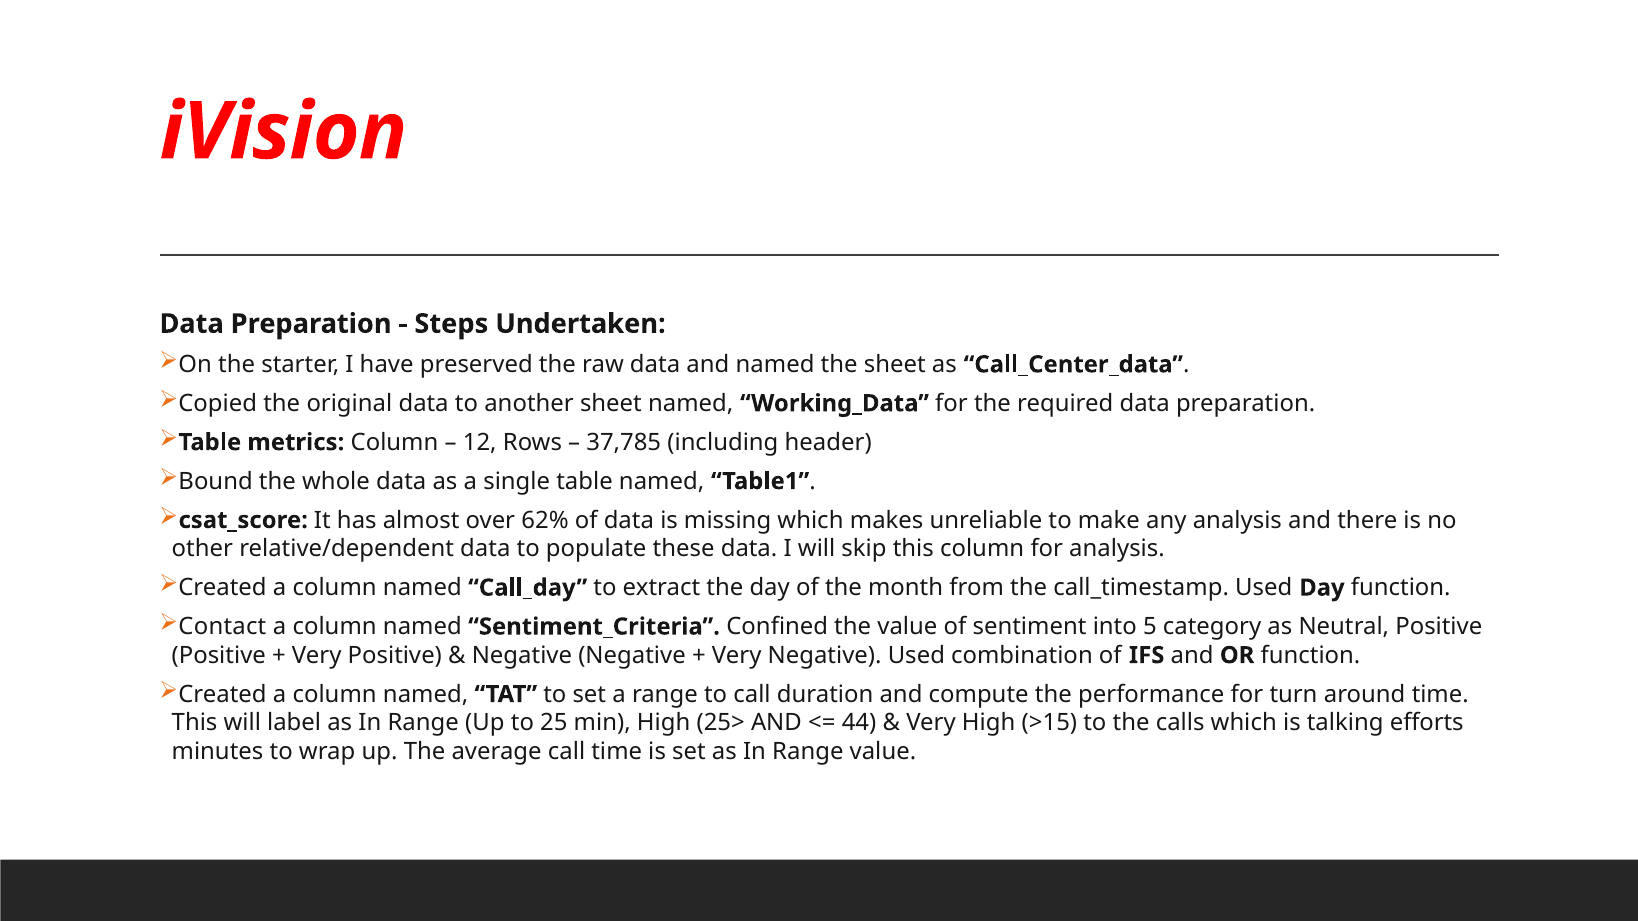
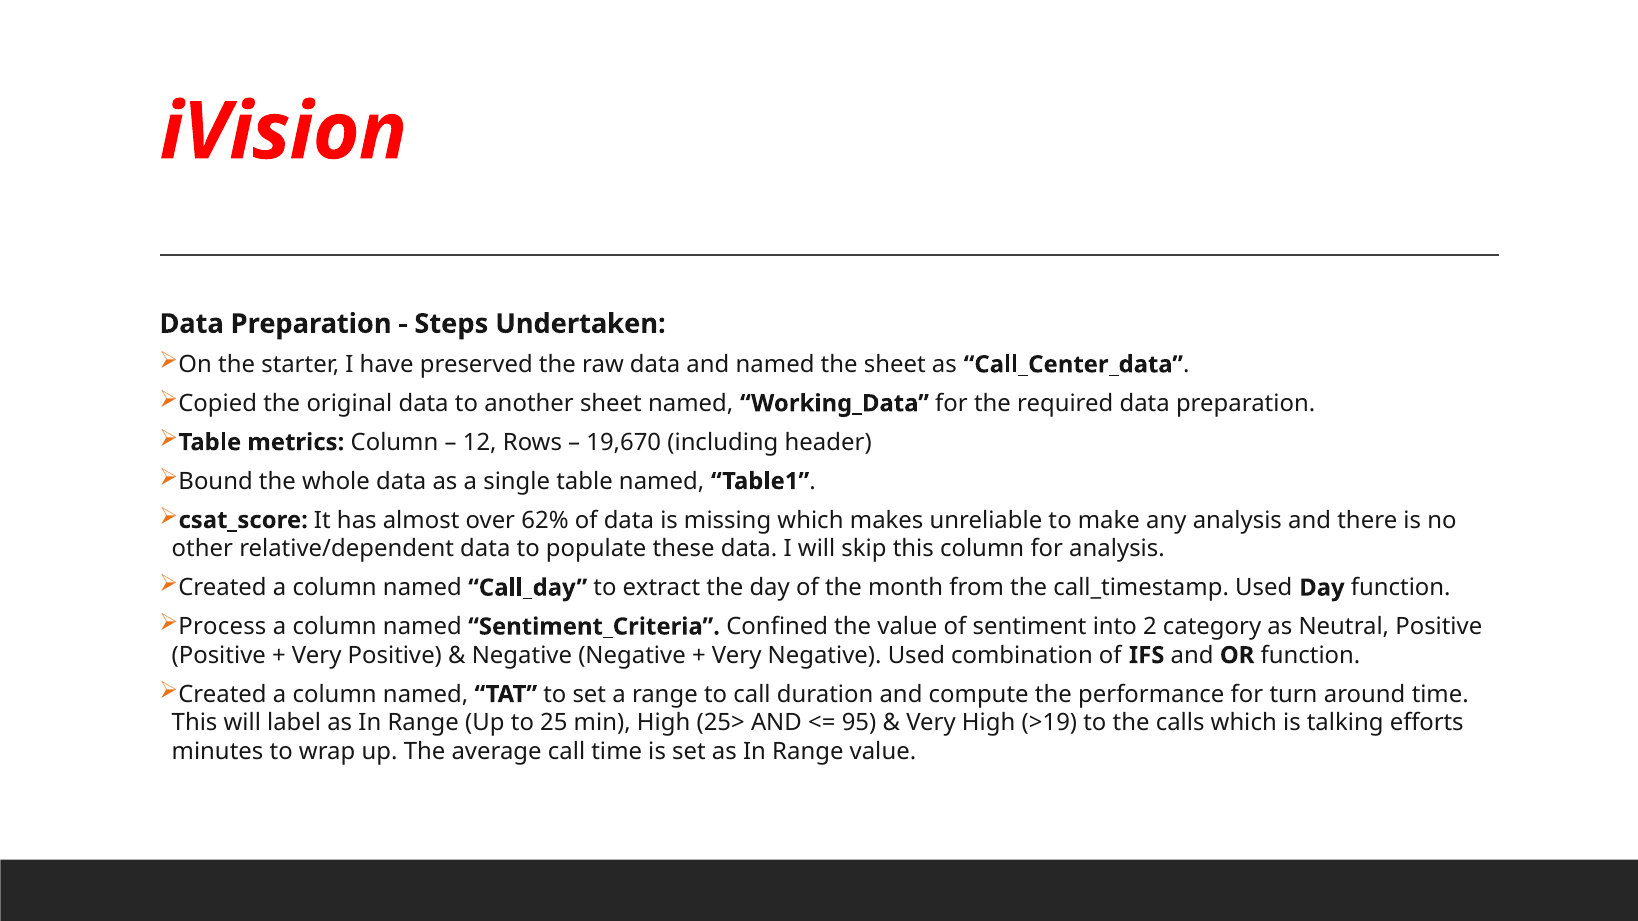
37,785: 37,785 -> 19,670 (624, 442)
Contact: Contact -> Process (222, 627)
5: 5 -> 2 (1150, 627)
44: 44 -> 95 (859, 723)
>15: >15 -> >19 (1049, 723)
